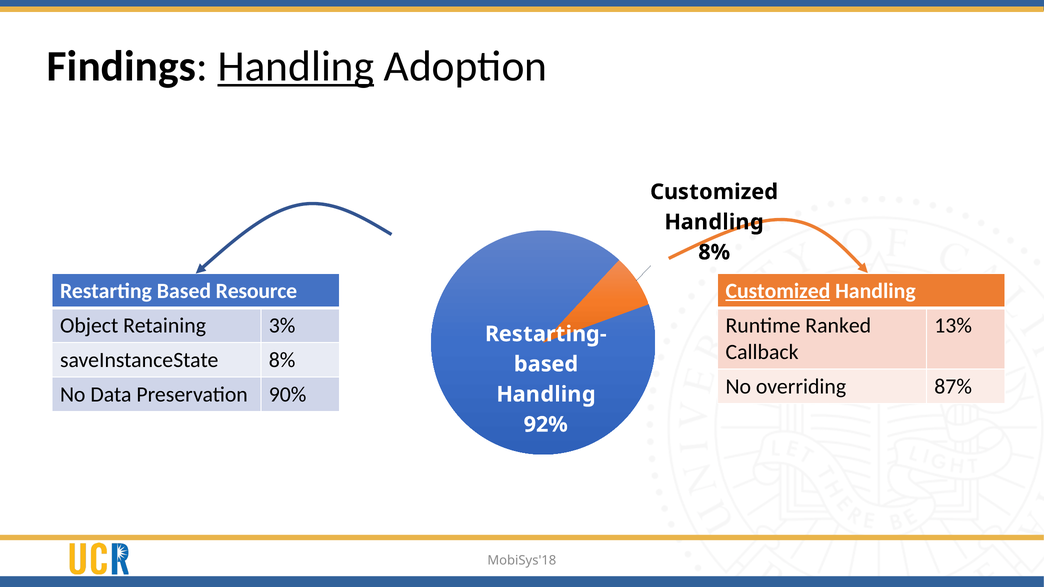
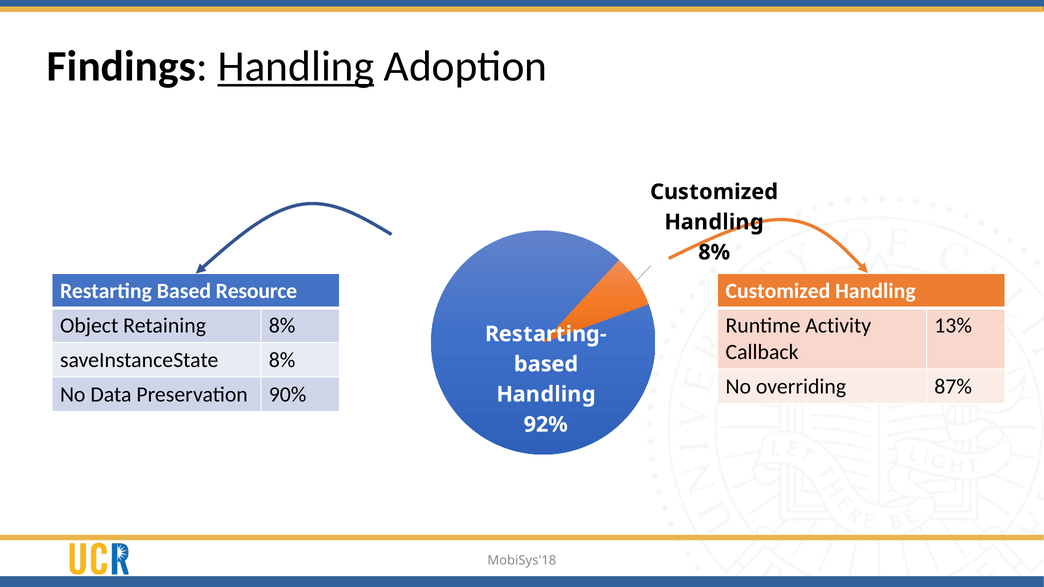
Customized underline: present -> none (778, 291)
Retaining 3%: 3% -> 8% (282, 326)
Ranked: Ranked -> Activity (838, 326)
